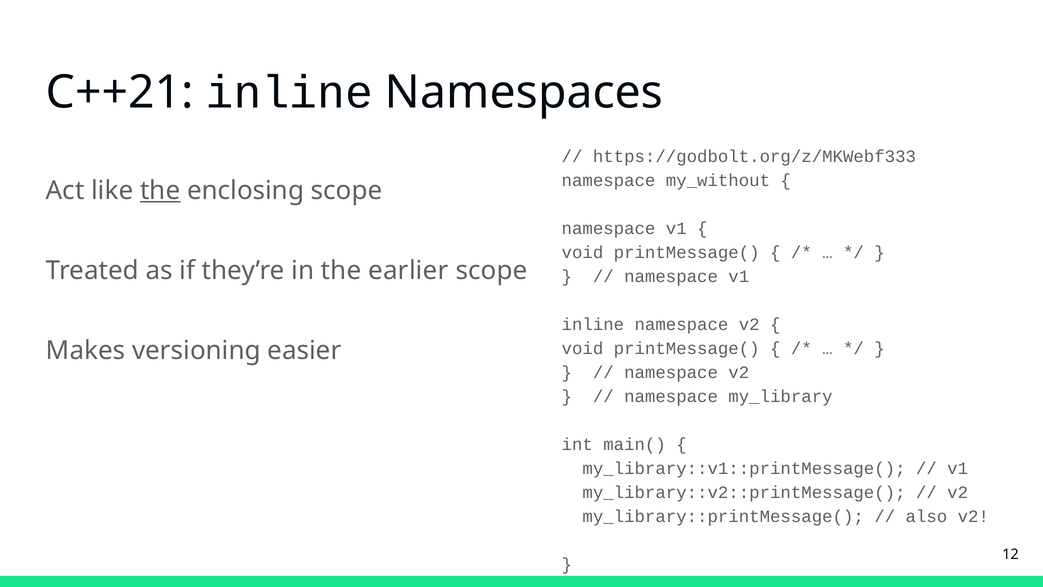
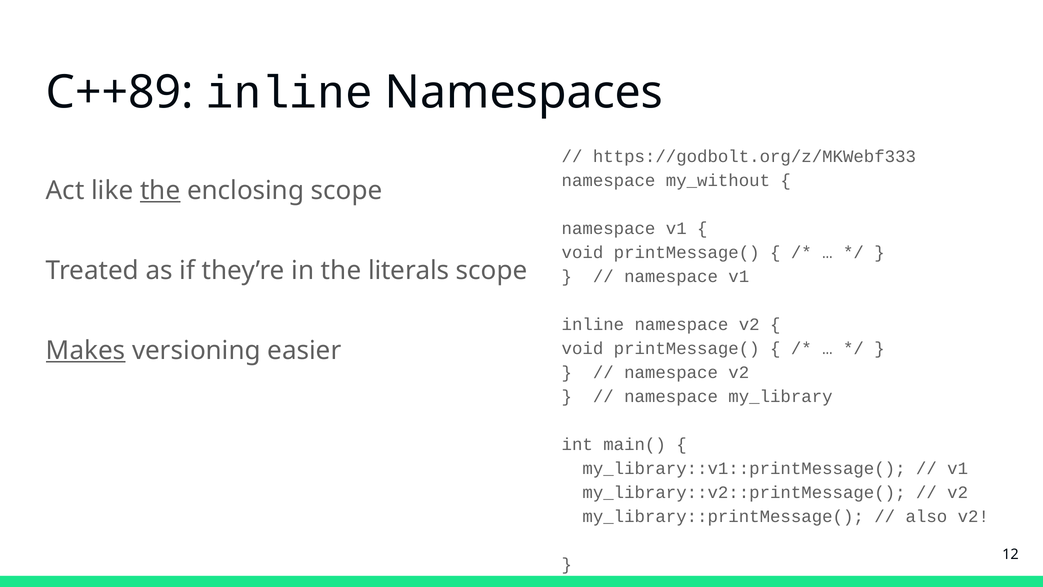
C++21: C++21 -> C++89 (120, 92)
earlier: earlier -> literals (409, 271)
Makes underline: none -> present (86, 351)
